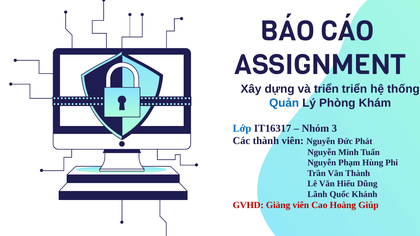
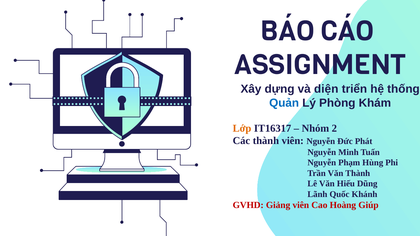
và triển: triển -> diện (326, 89)
Lớp colour: blue -> orange (242, 128)
3: 3 -> 2 (334, 128)
